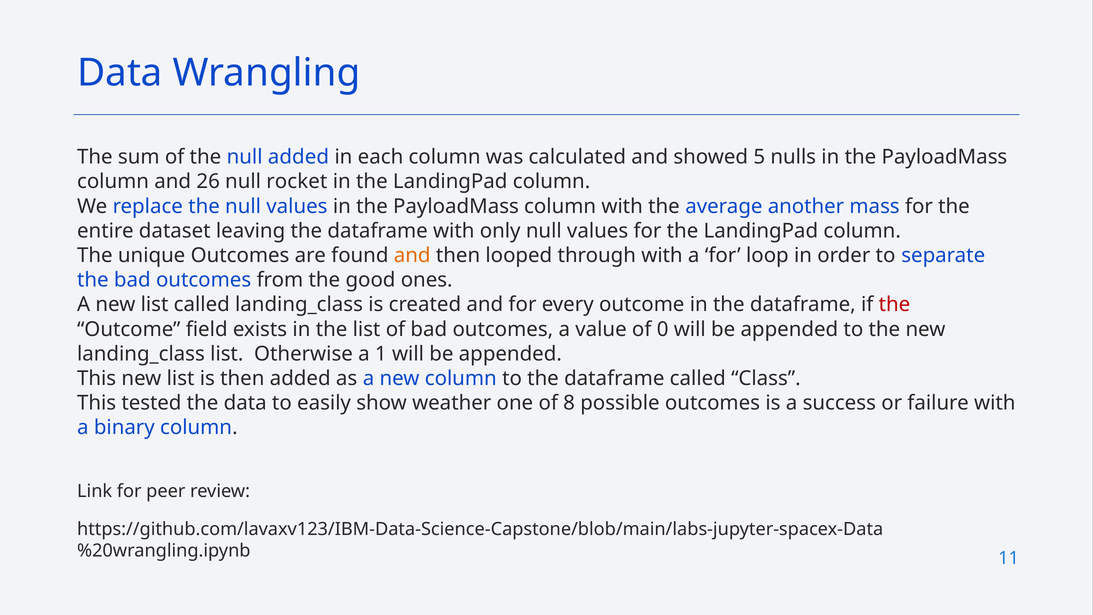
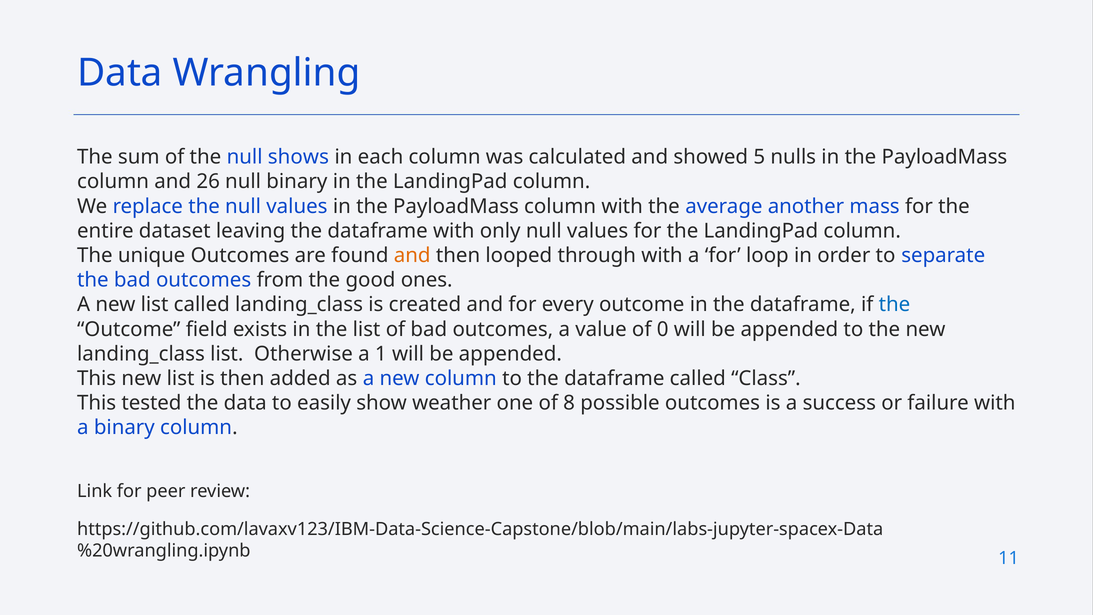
null added: added -> shows (298, 157)
null rocket: rocket -> binary (297, 182)
the colour: red -> blue (894, 305)
